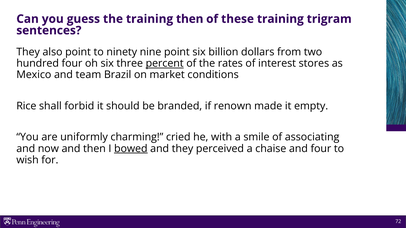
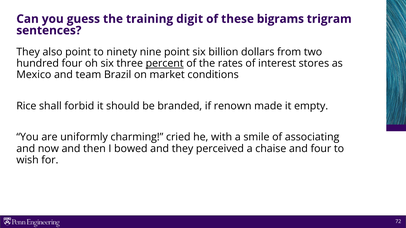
training then: then -> digit (190, 19)
these training: training -> bigrams (280, 19)
bowed underline: present -> none (131, 149)
